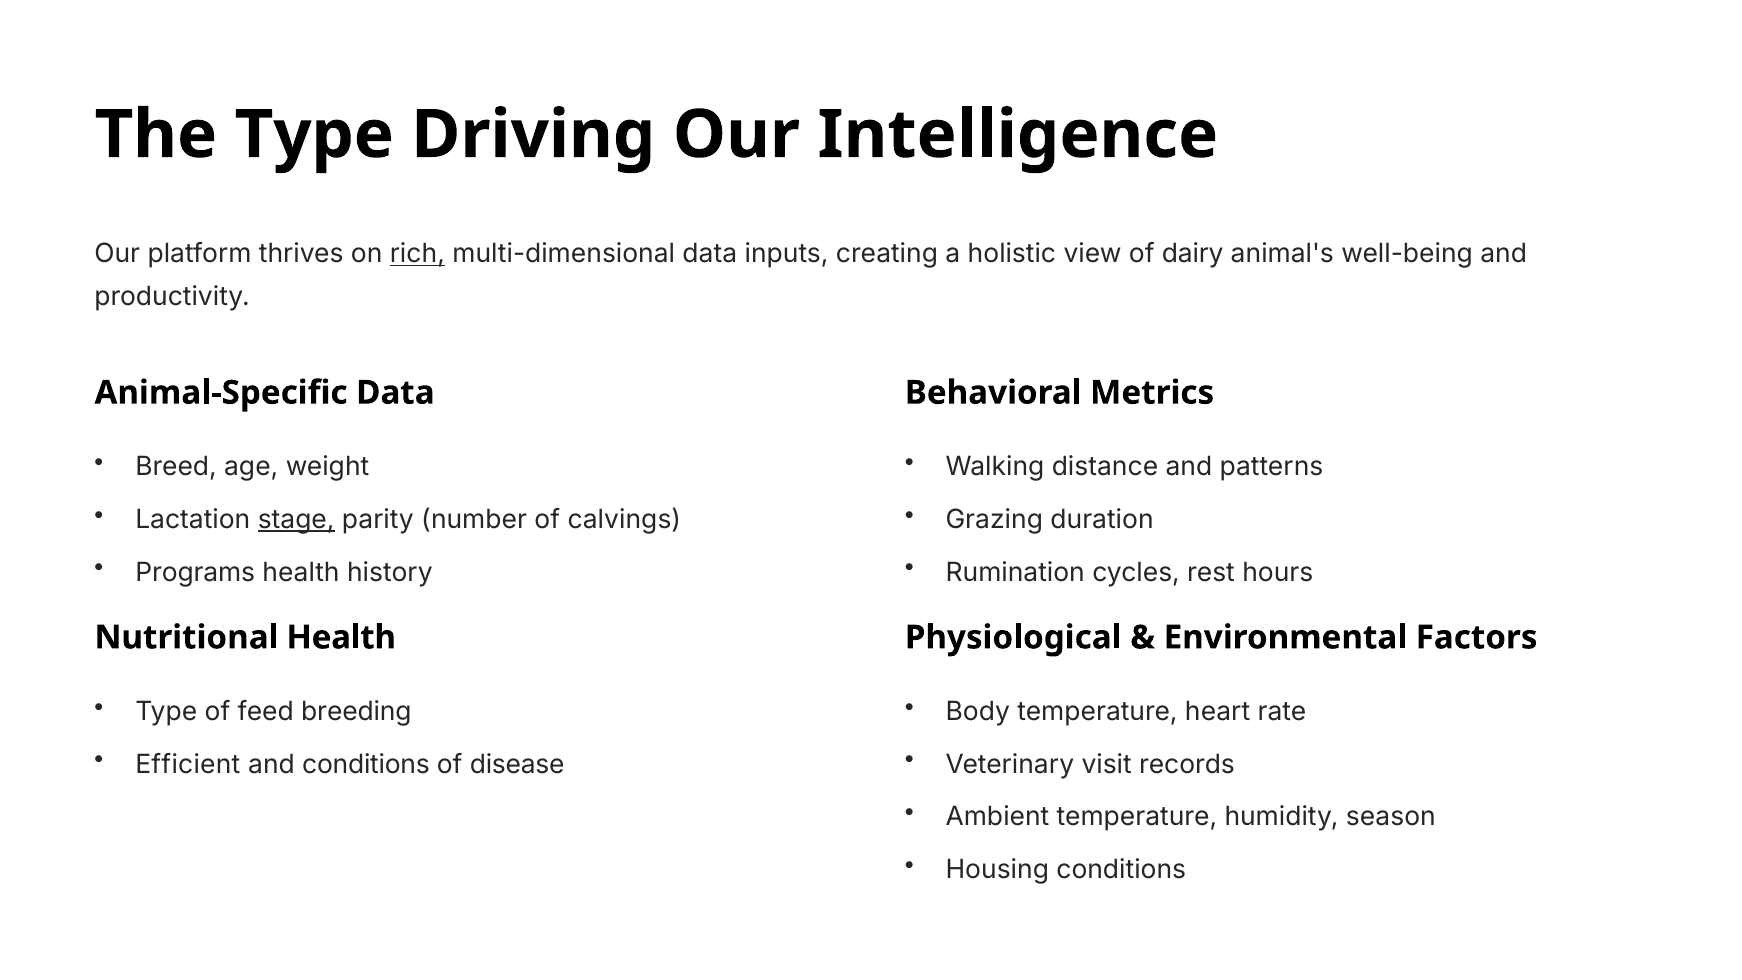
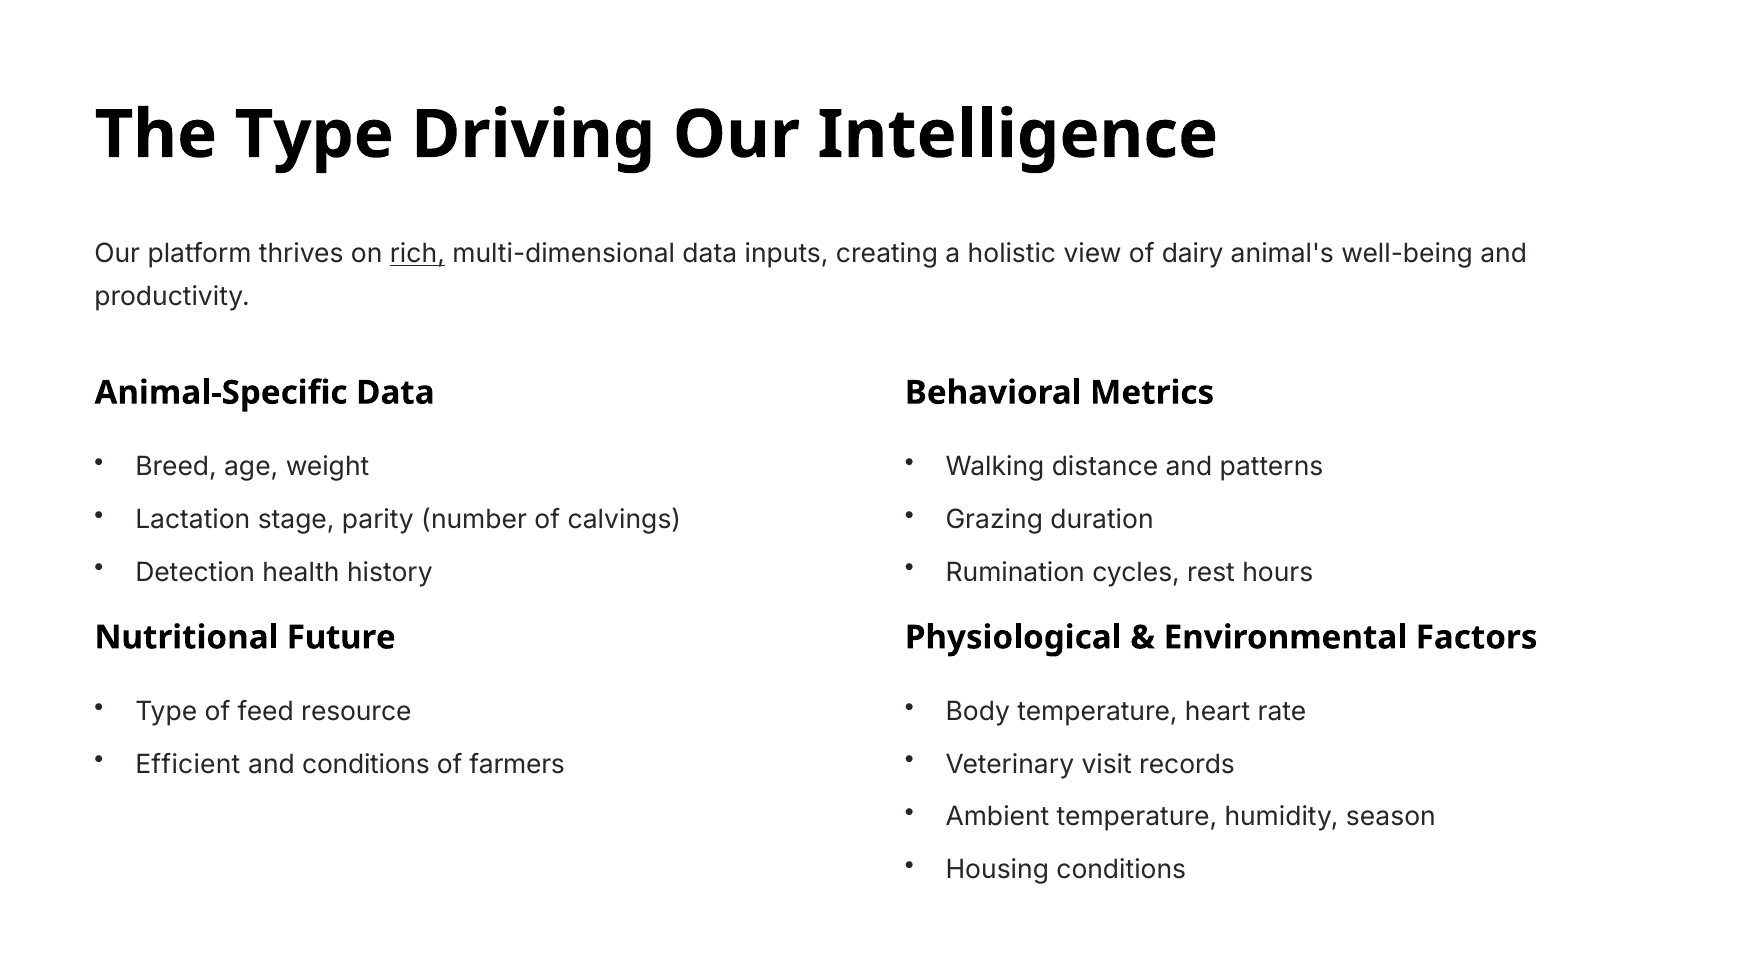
stage underline: present -> none (296, 520)
Programs: Programs -> Detection (195, 572)
Nutritional Health: Health -> Future (341, 637)
breeding: breeding -> resource (356, 712)
disease: disease -> farmers (517, 764)
